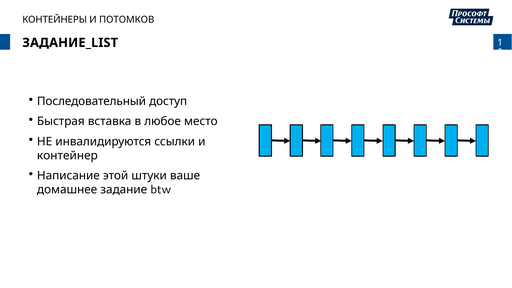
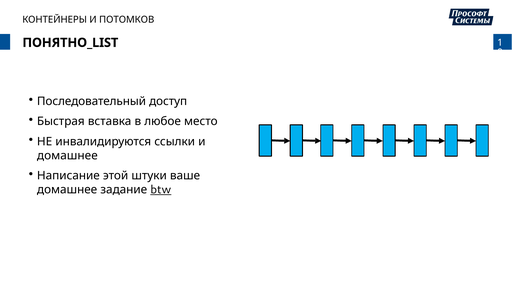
ЗАДАНИЕ_LIST: ЗАДАНИЕ_LIST -> ПОНЯТНО_LIST (70, 43)
контейнер: контейнер -> домашнее (67, 156)
btw underline: none -> present (161, 190)
